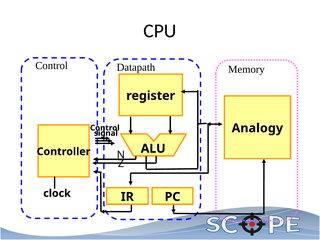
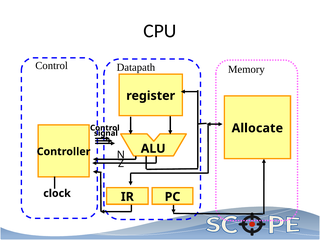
Analogy: Analogy -> Allocate (257, 128)
